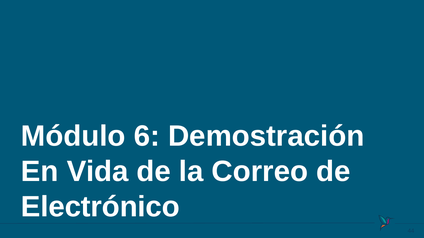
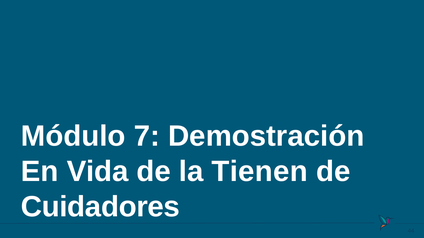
6: 6 -> 7 (147, 136)
Correo: Correo -> Tienen (260, 172)
Electrónico: Electrónico -> Cuidadores (100, 207)
